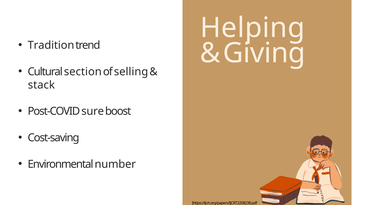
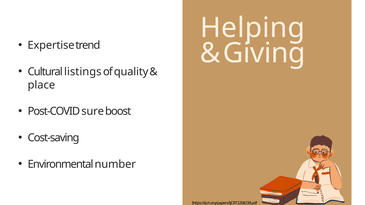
Tradition: Tradition -> Expertise (51, 45)
section: section -> listings (83, 72)
selling: selling -> quality (131, 72)
stack: stack -> place (41, 85)
